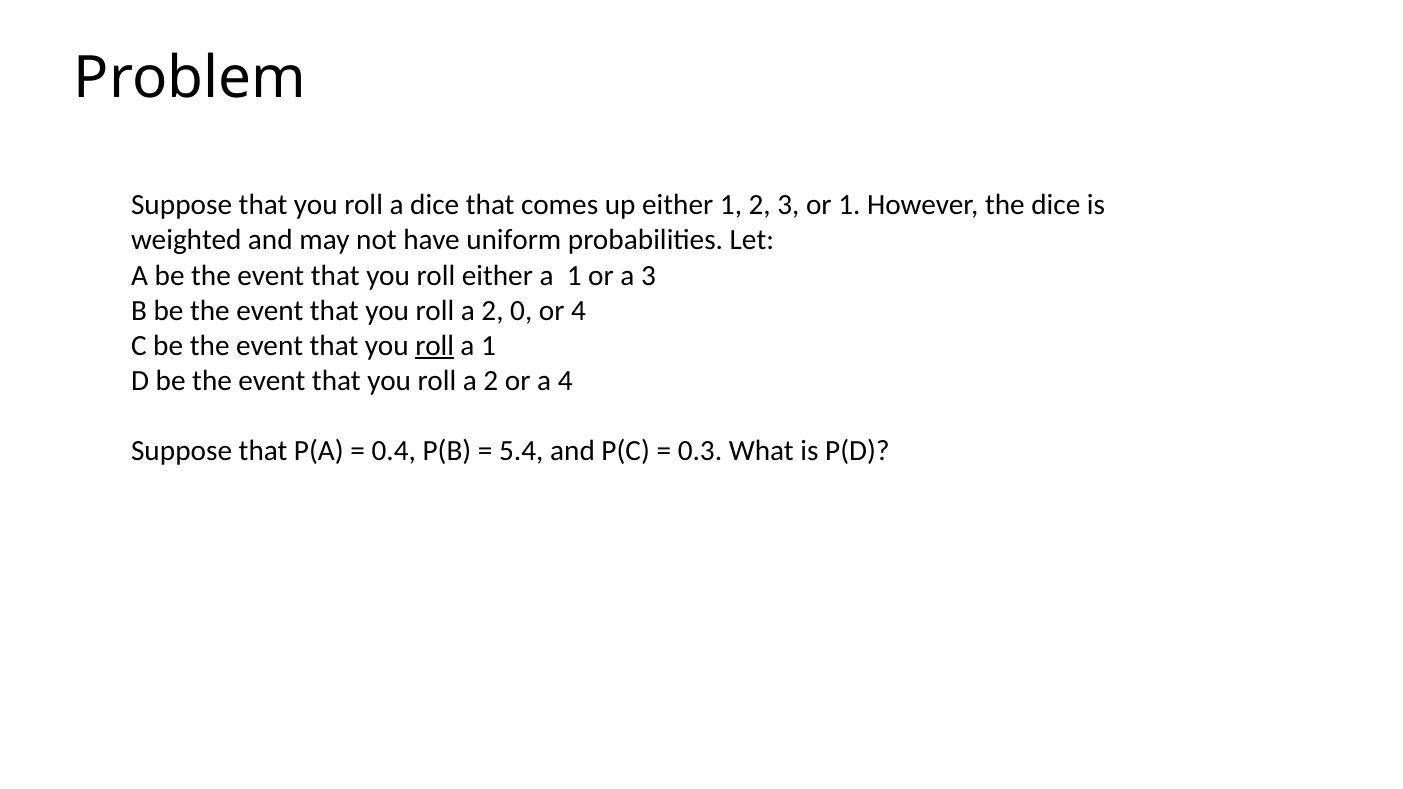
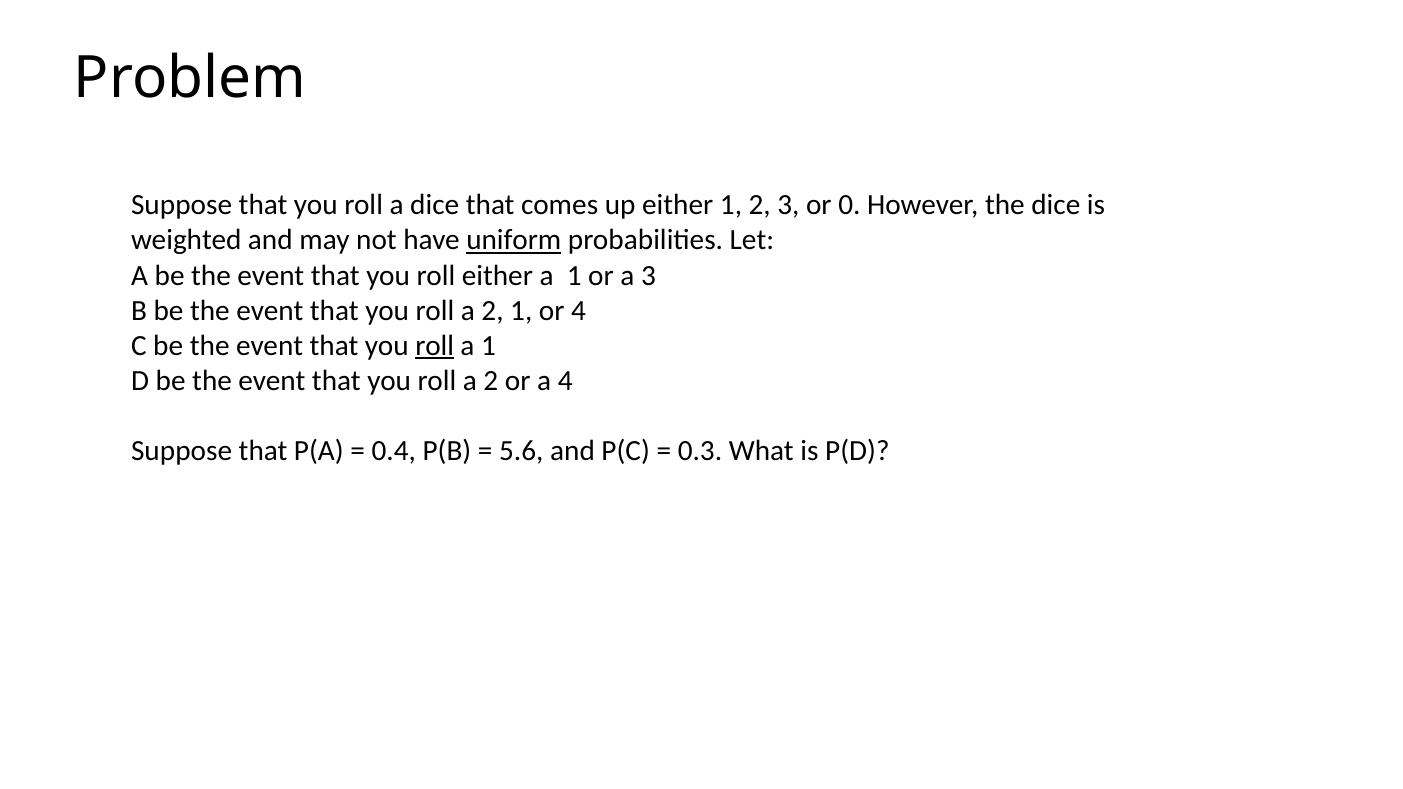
or 1: 1 -> 0 (849, 205)
uniform underline: none -> present (514, 240)
2 0: 0 -> 1 (521, 311)
5.4: 5.4 -> 5.6 (521, 451)
